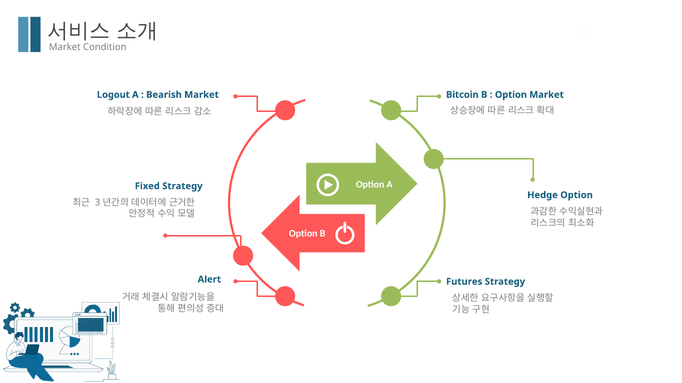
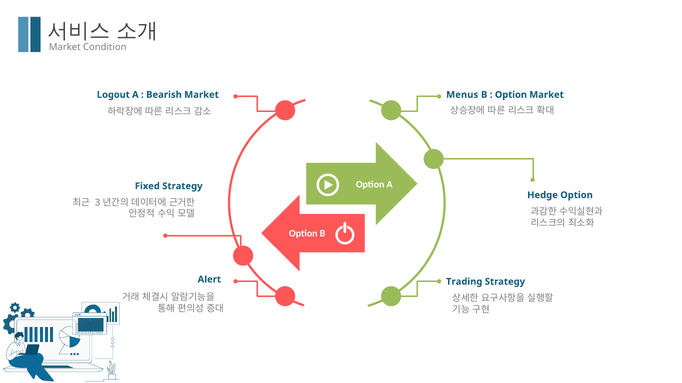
Bitcoin: Bitcoin -> Menus (462, 95)
Futures: Futures -> Trading (464, 282)
